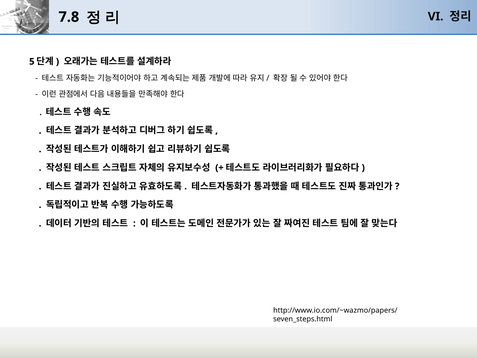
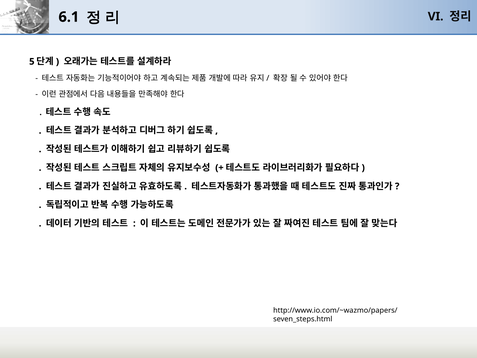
7.8: 7.8 -> 6.1 (69, 17)
